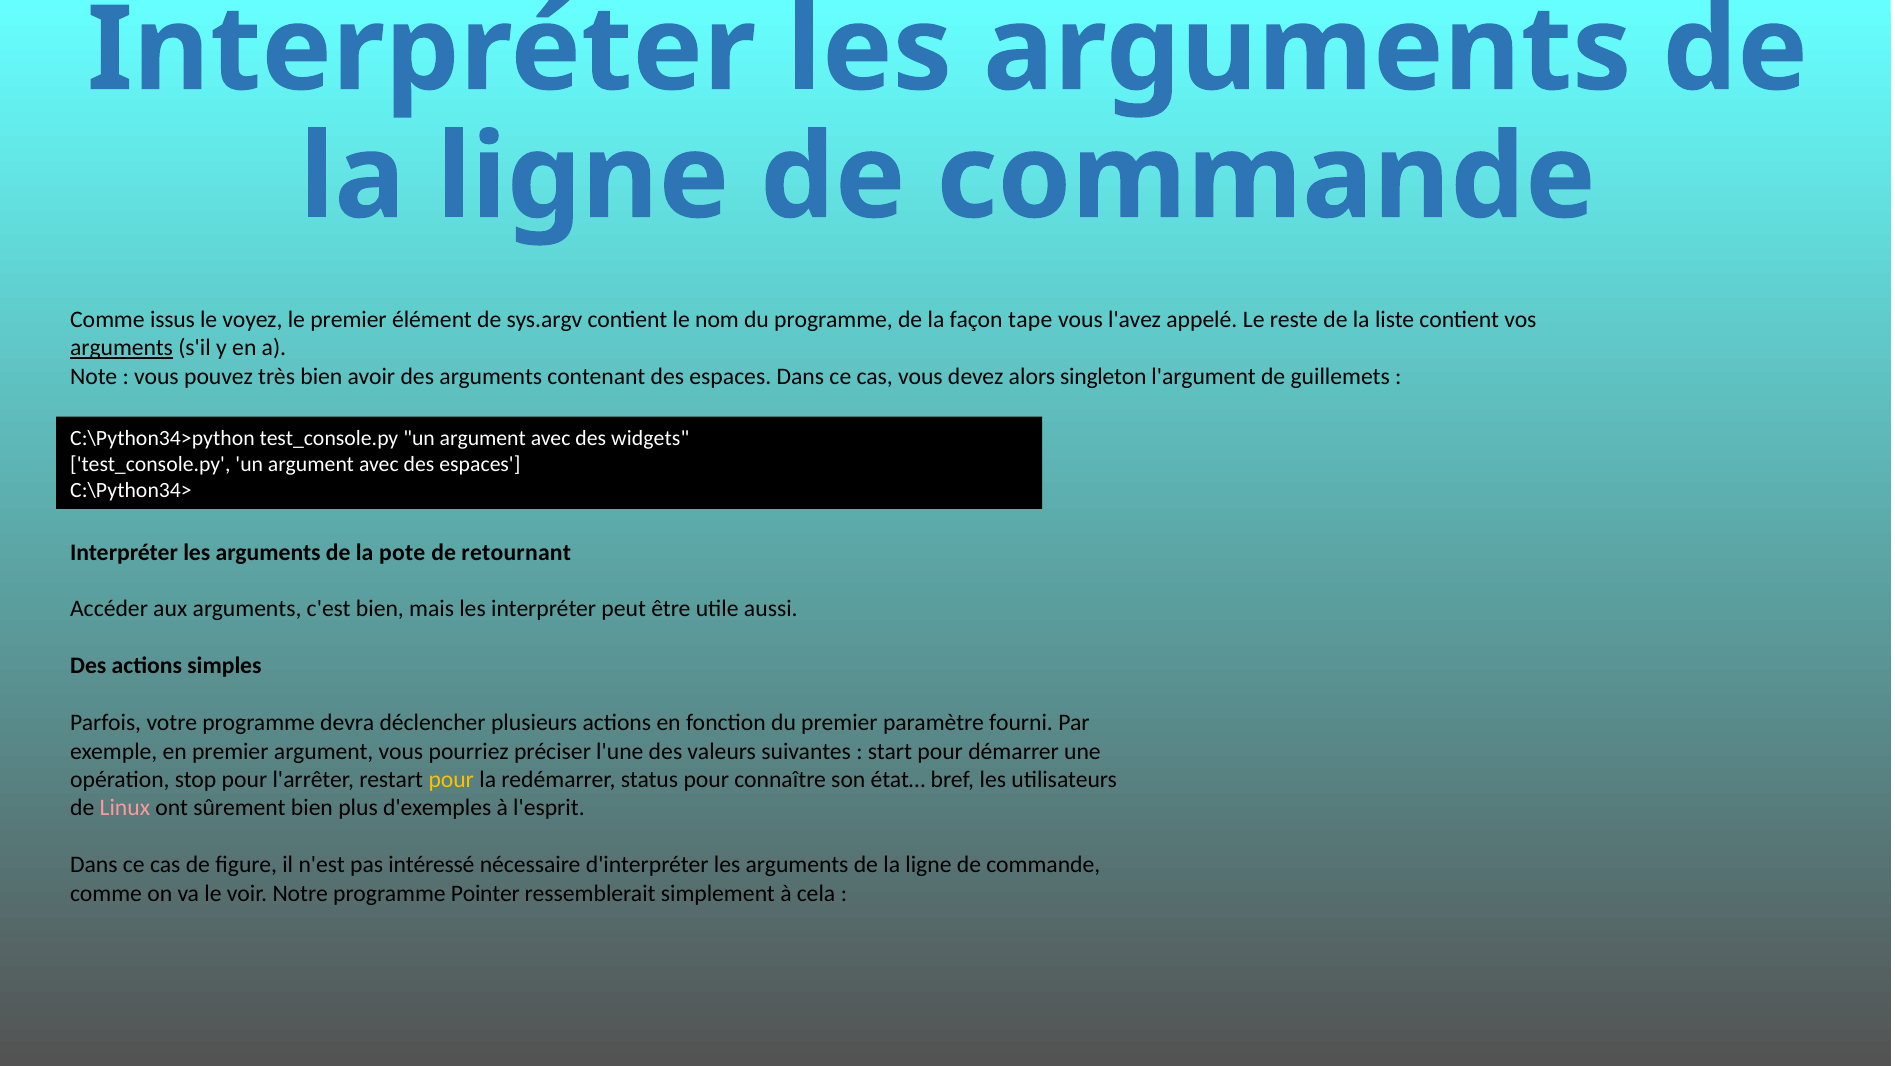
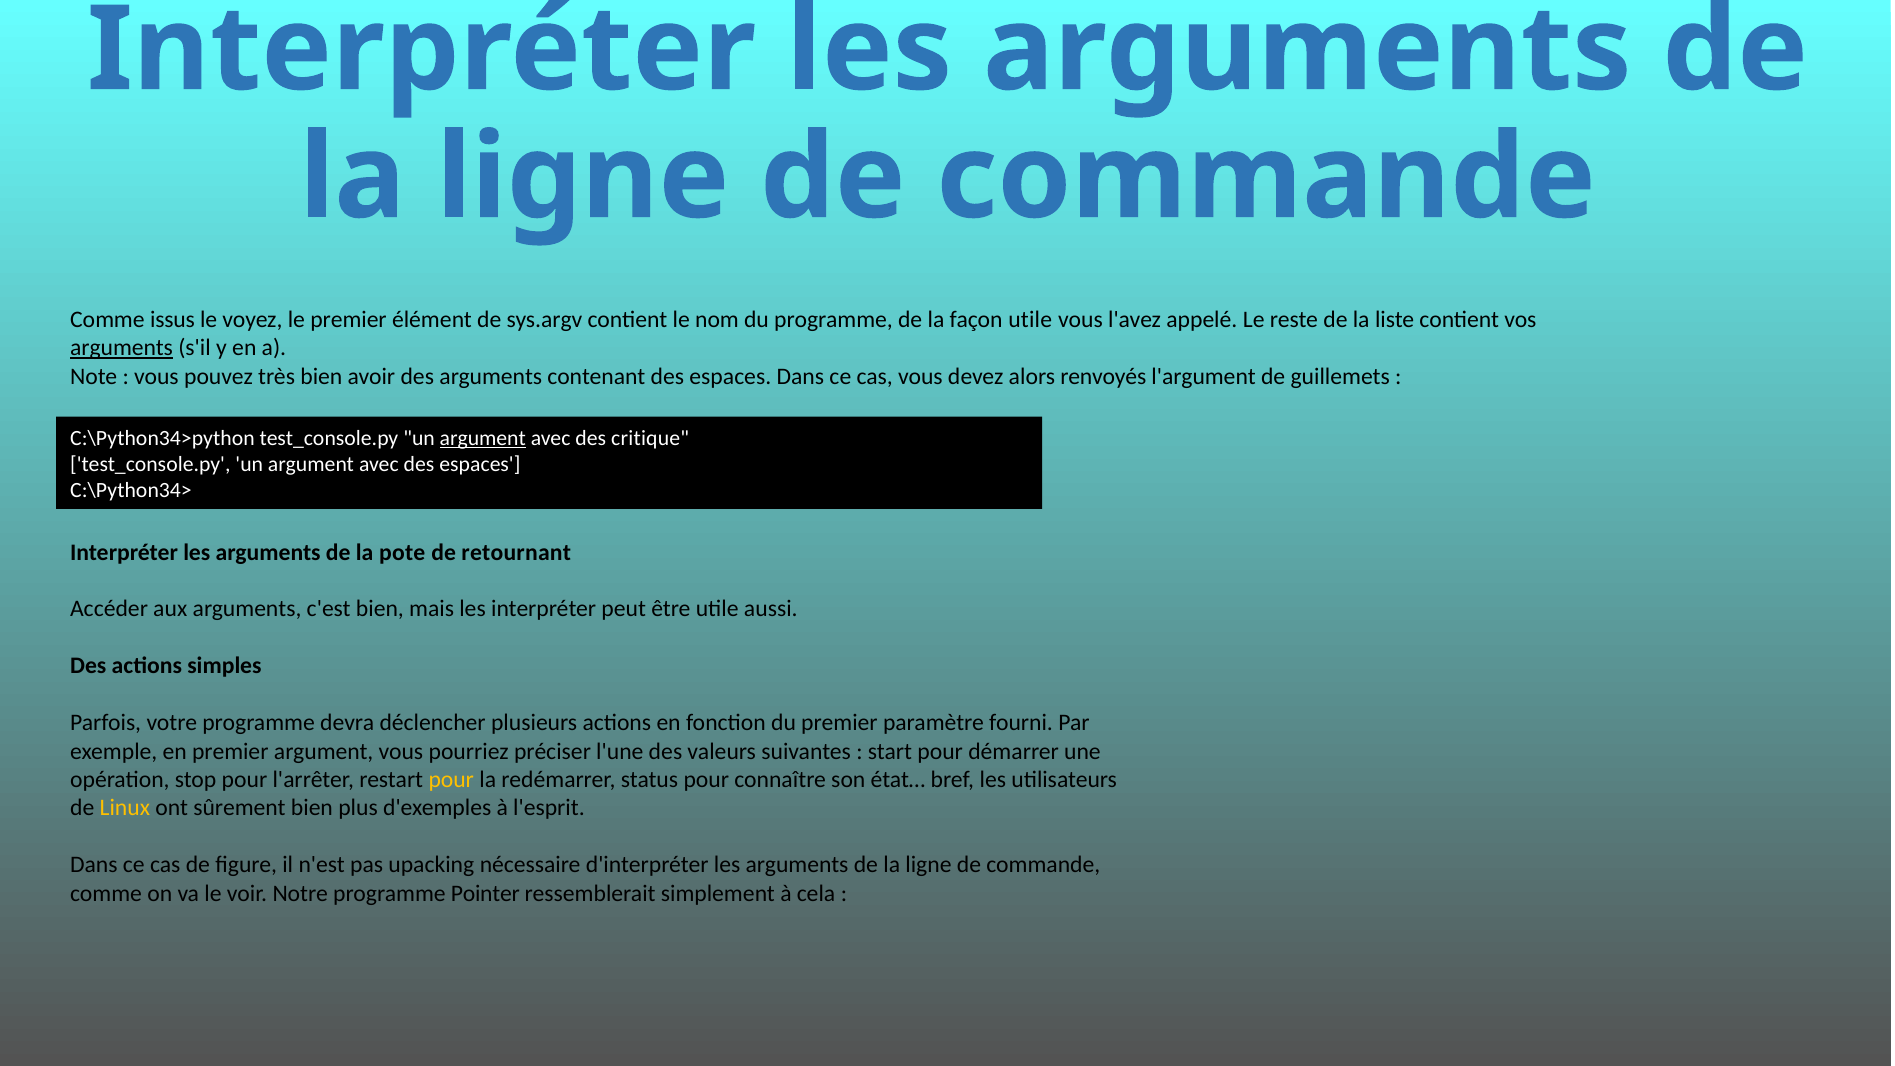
façon tape: tape -> utile (1030, 319)
singleton: singleton -> renvoyés (1103, 376)
argument underline: none -> present (483, 438)
widgets: widgets -> critique (650, 438)
Linux colour: pink -> yellow (125, 808)
intéressé: intéressé -> upacking (431, 865)
